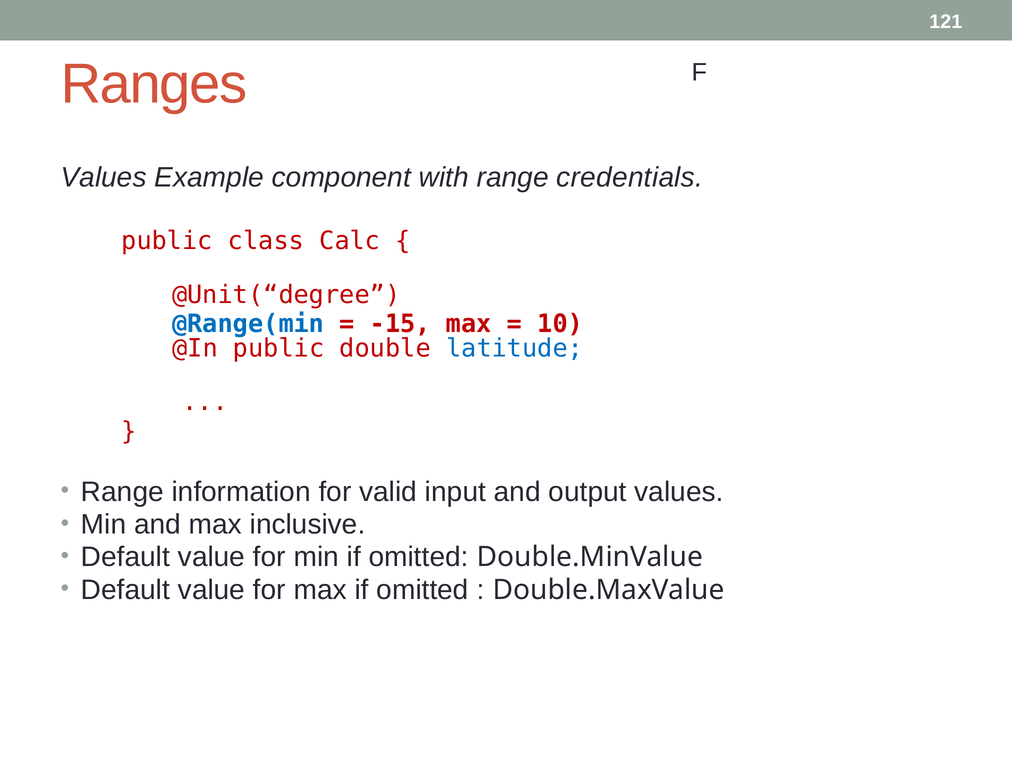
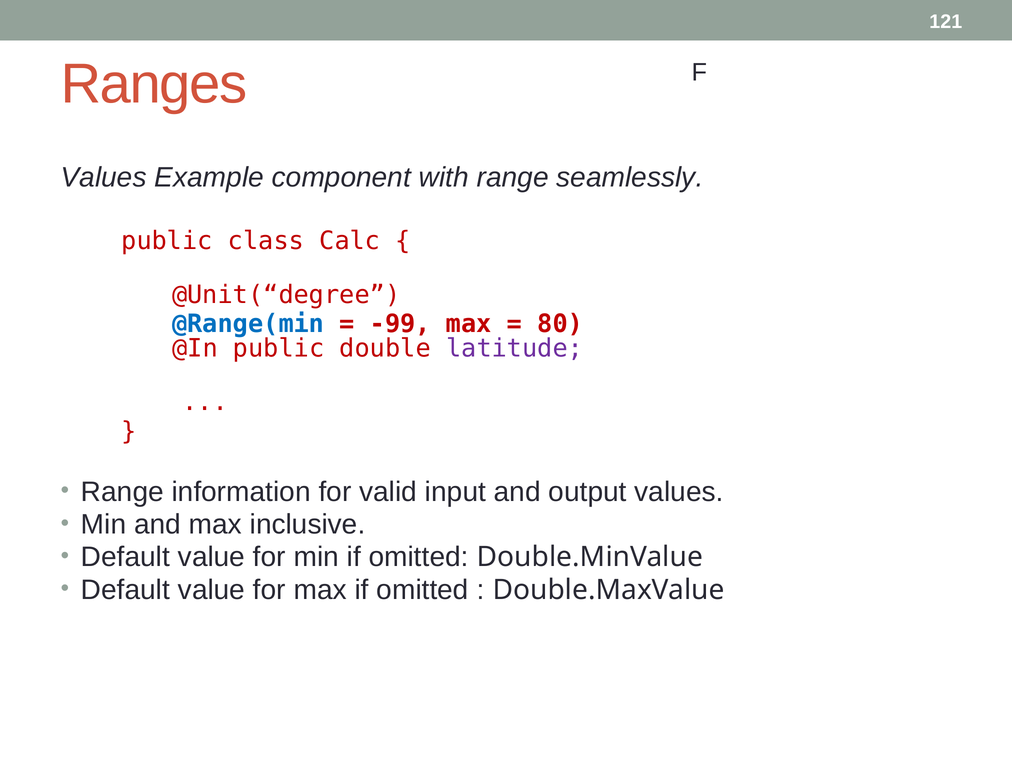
credentials: credentials -> seamlessly (630, 178)
-15: -15 -> -99 (400, 324)
10: 10 -> 80 (560, 324)
latitude colour: blue -> purple (515, 348)
